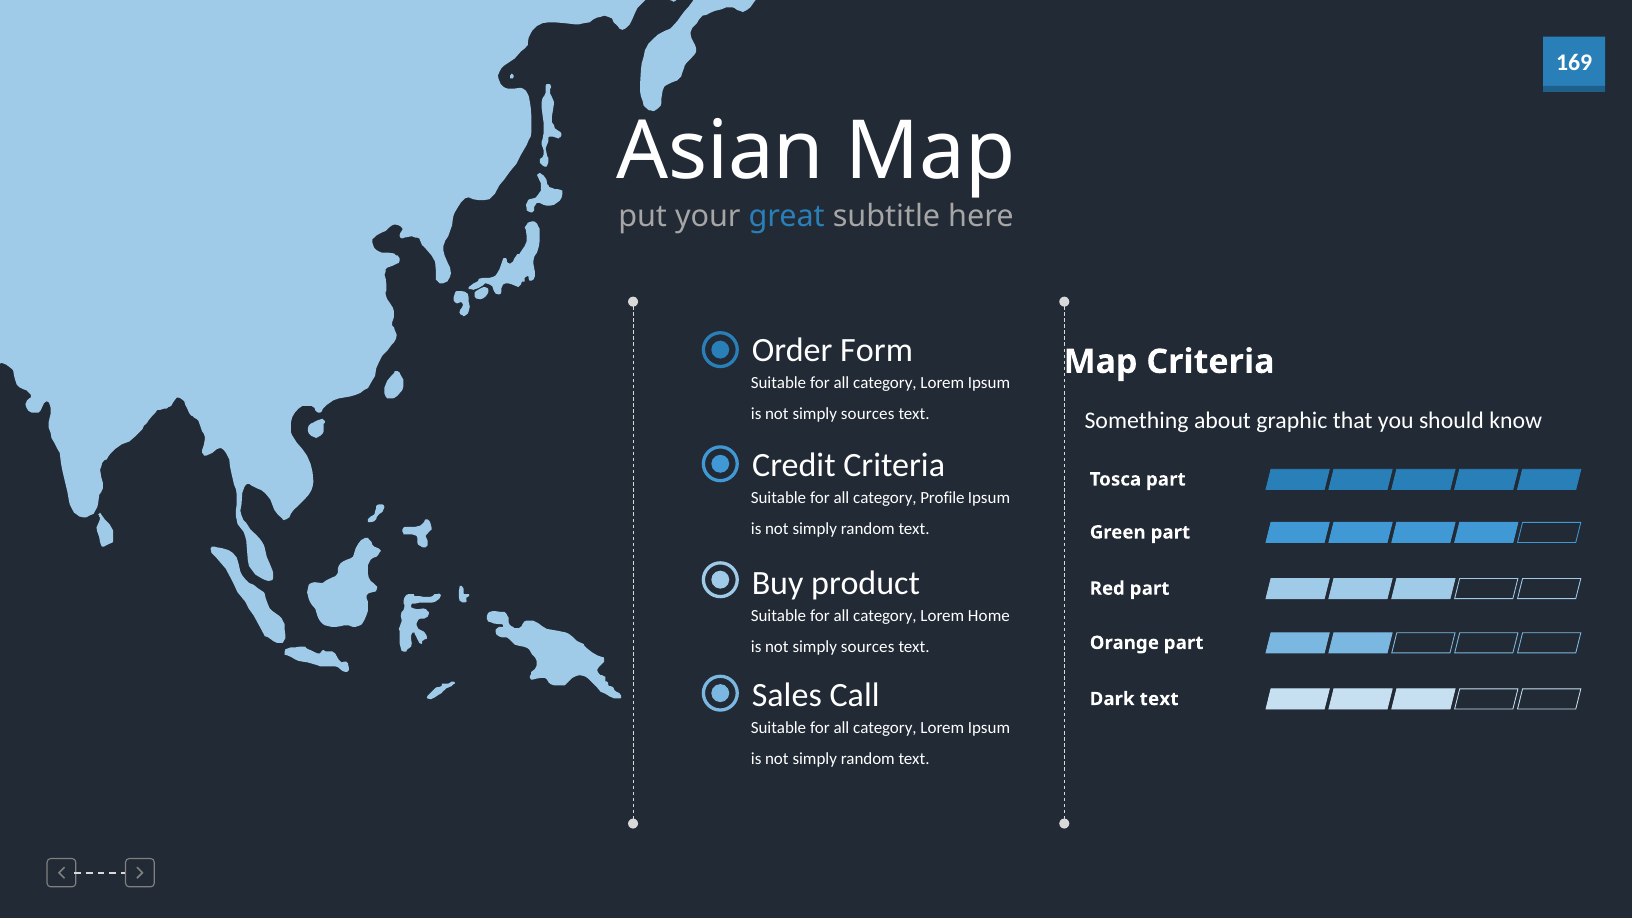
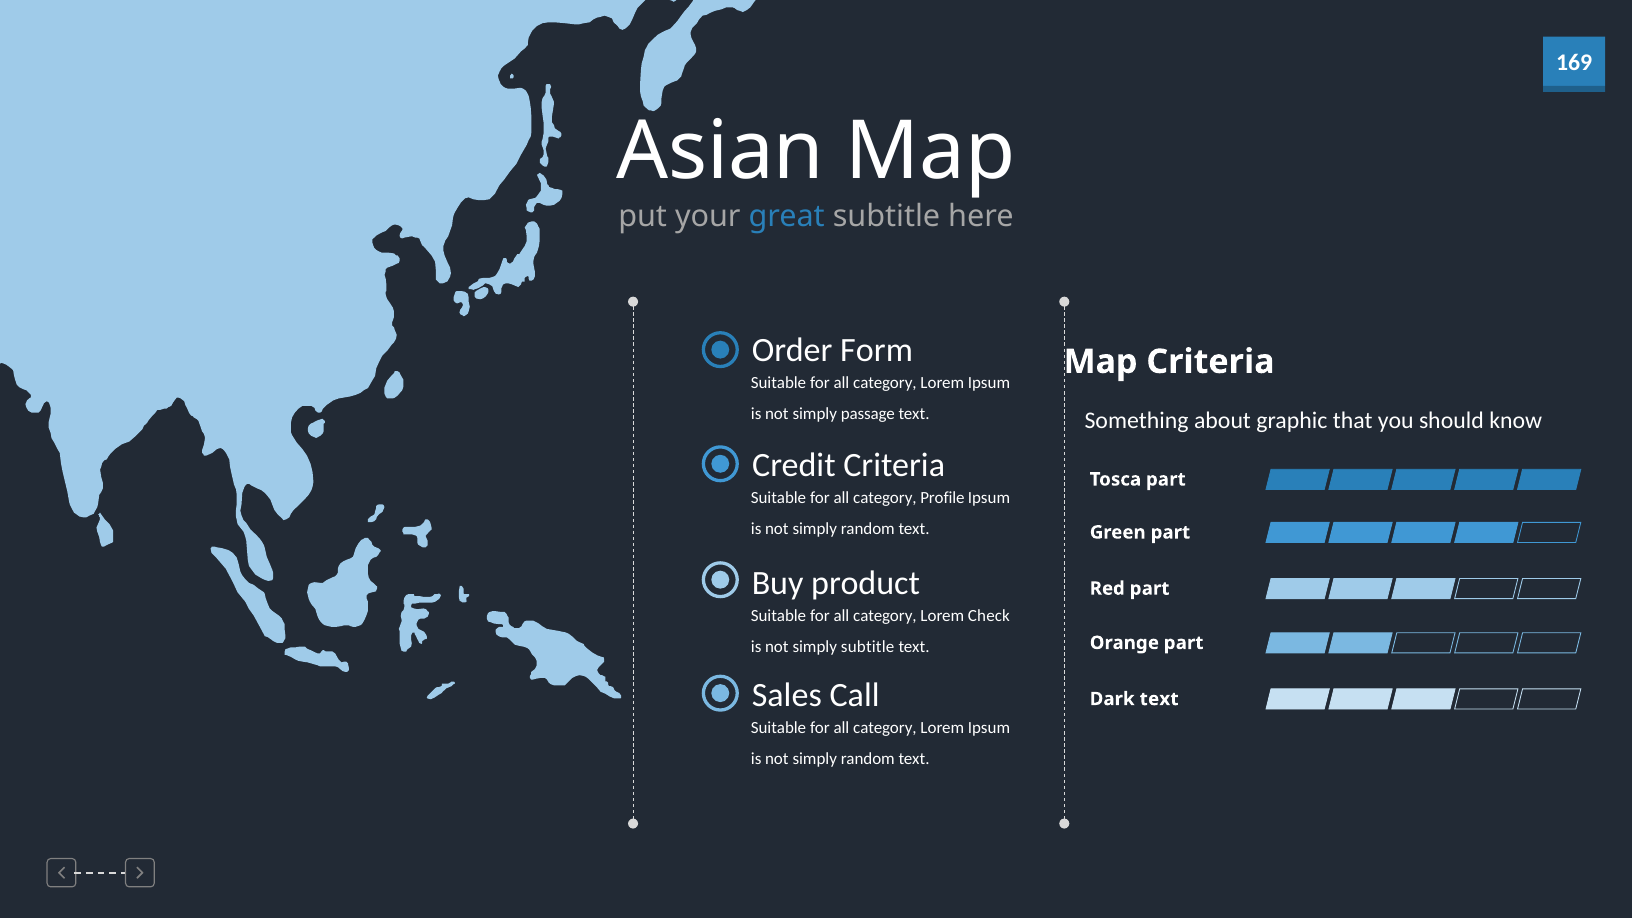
sources: sources -> passage (868, 414)
Home: Home -> Check (989, 616)
sources: sources -> subtitle (868, 647)
